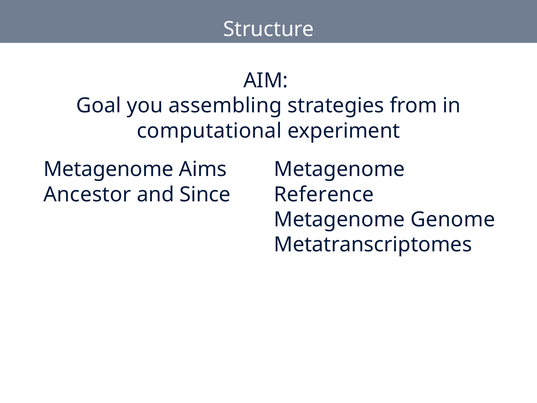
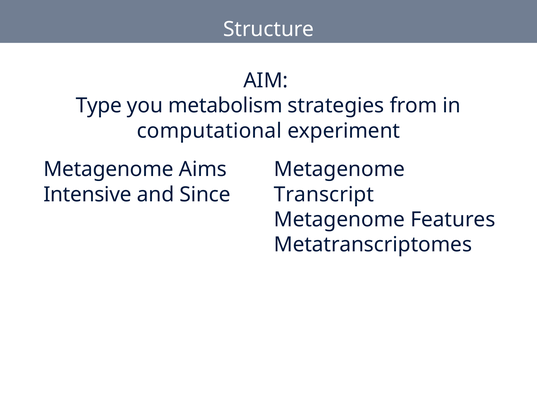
Goal: Goal -> Type (99, 106)
assembling: assembling -> metabolism (225, 106)
Ancestor: Ancestor -> Intensive (88, 194)
Reference: Reference -> Transcript (324, 194)
Genome: Genome -> Features (453, 219)
